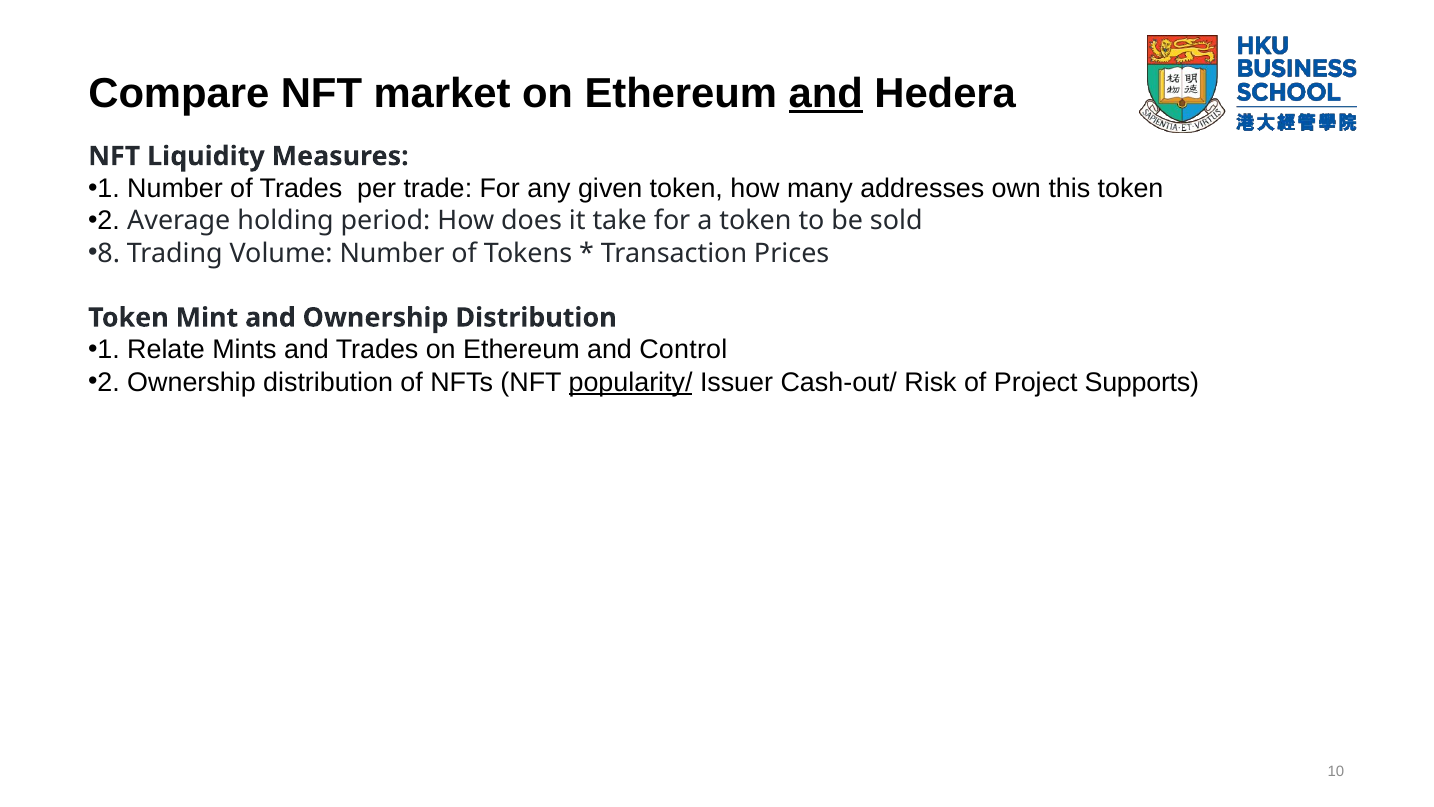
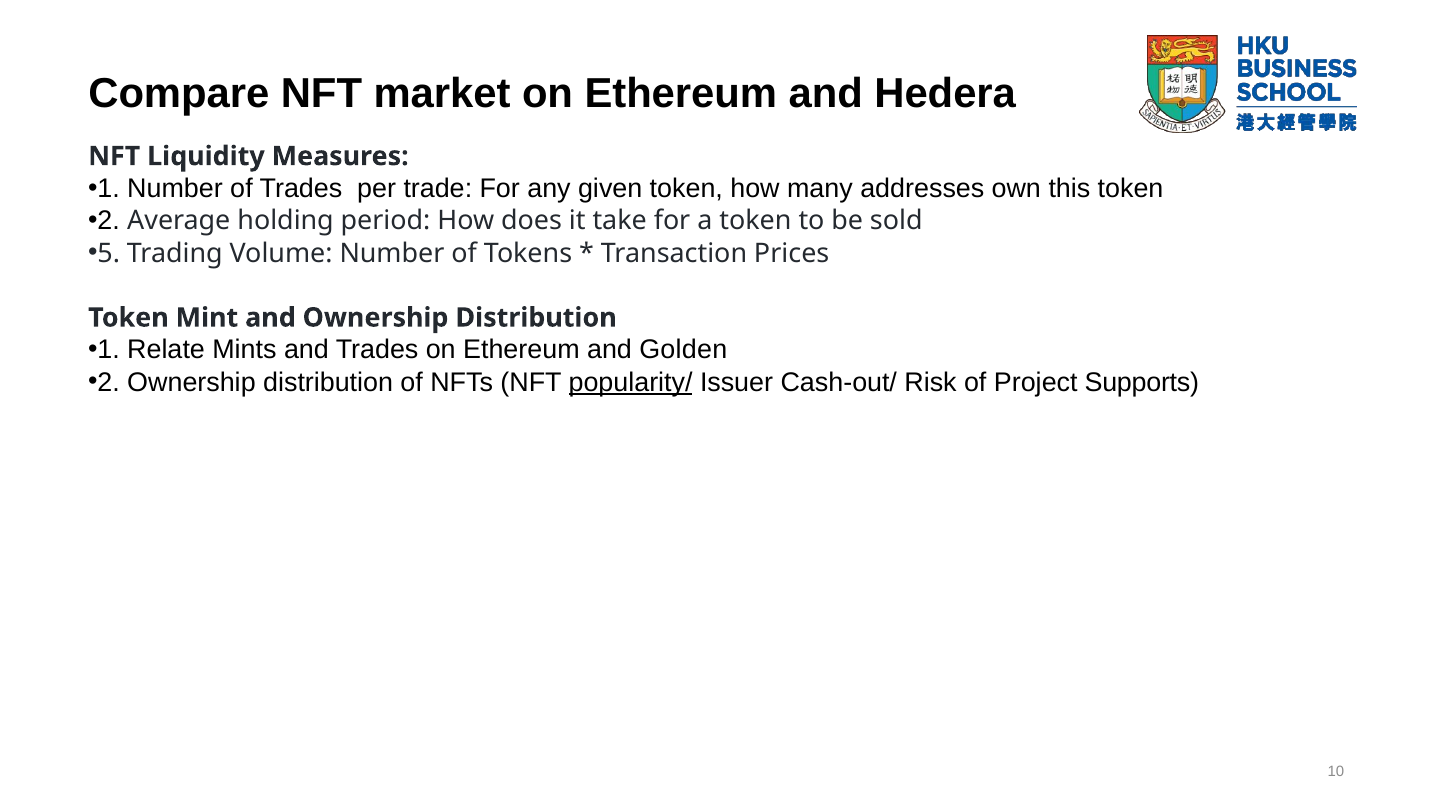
and underline: present -> none (826, 93)
8: 8 -> 5 (109, 253)
Control: Control -> Golden (683, 350)
